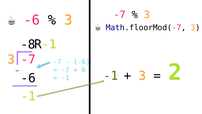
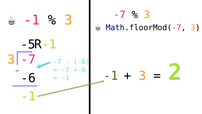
-6: -6 -> -1 (32, 20)
-8: -8 -> -5 (28, 44)
